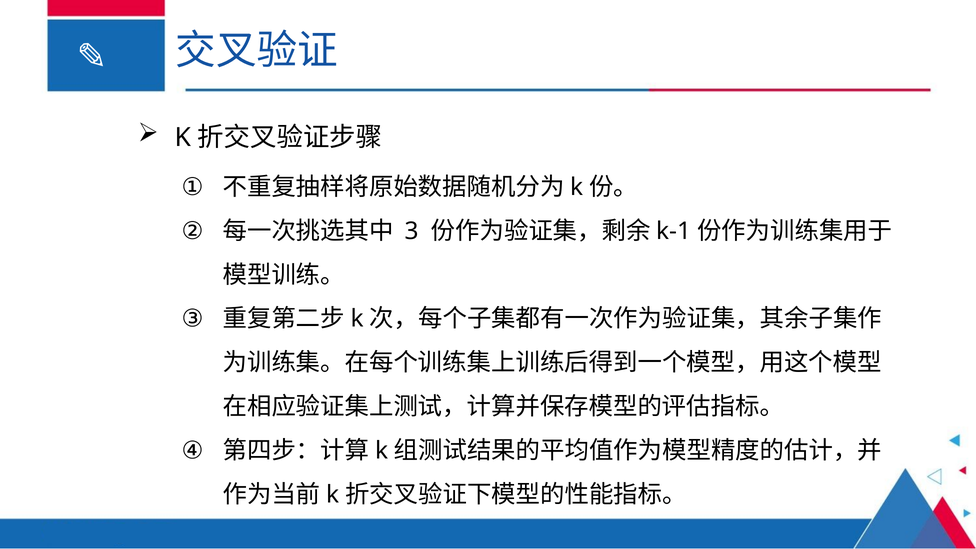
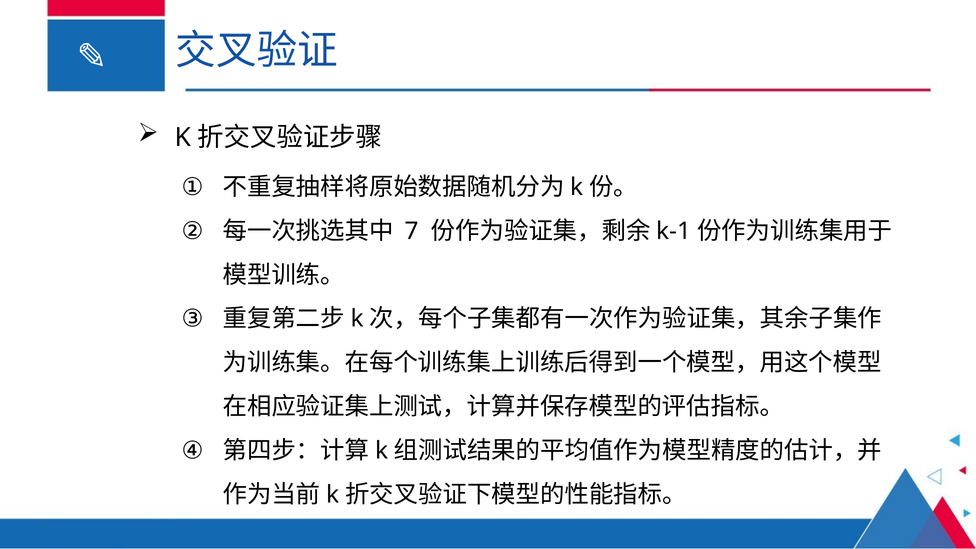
3: 3 -> 7 (412, 231)
